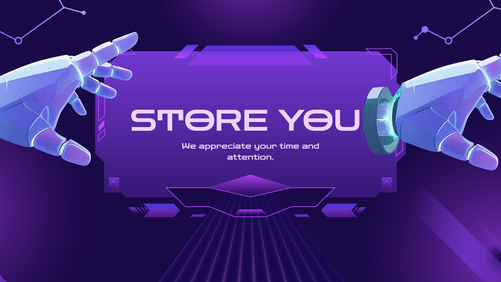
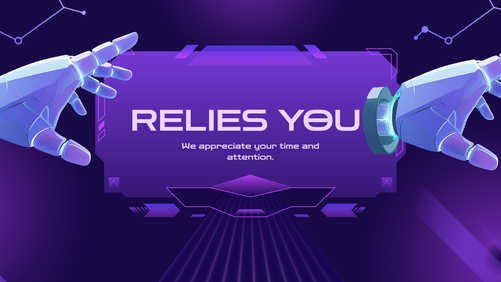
STORE: STORE -> RELIES (199, 121)
